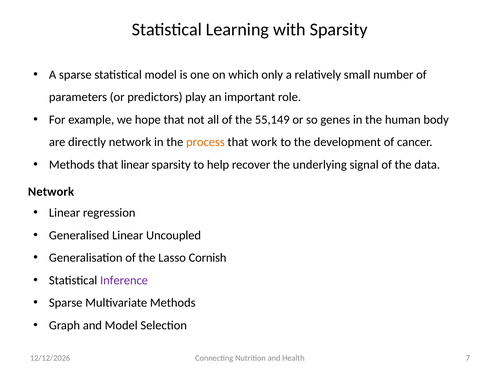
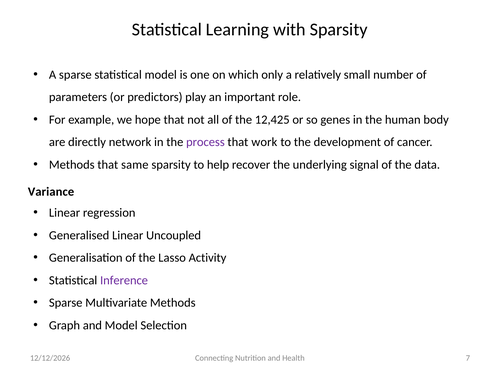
55,149: 55,149 -> 12,425 (272, 120)
process colour: orange -> purple (205, 142)
that linear: linear -> same (135, 165)
Network: Network -> Variance (51, 192)
Cornish: Cornish -> Activity (208, 258)
